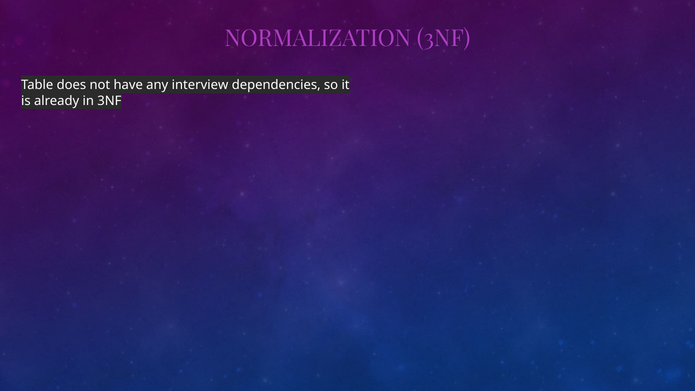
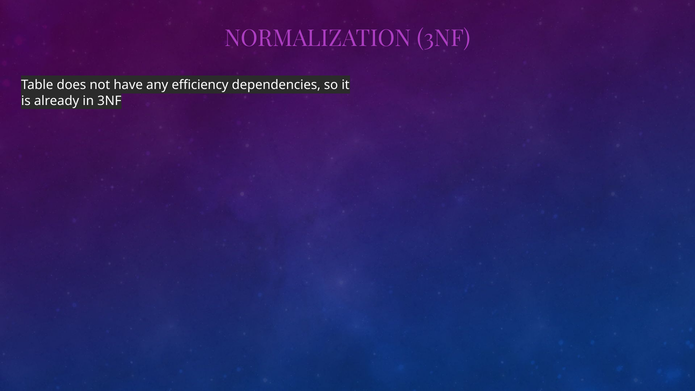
interview: interview -> efficiency (200, 85)
